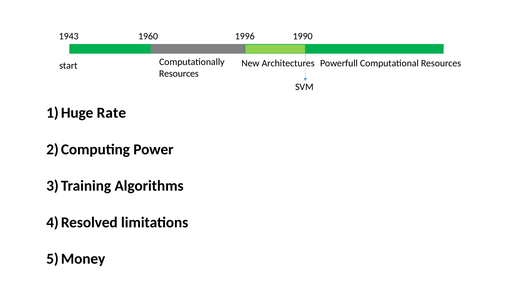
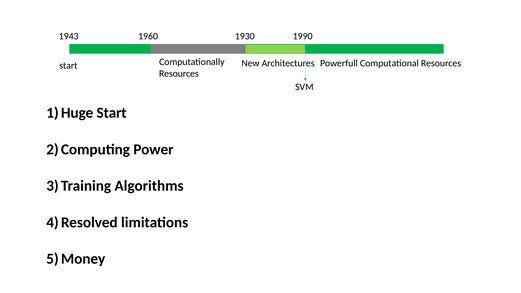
1996: 1996 -> 1930 (245, 36)
Rate: Rate -> Start (112, 113)
